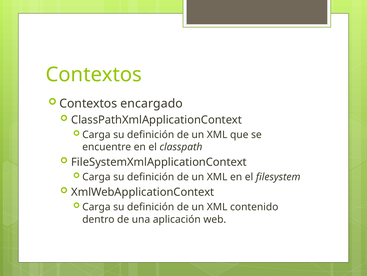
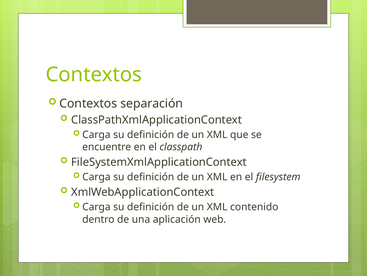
encargado: encargado -> separación (152, 103)
